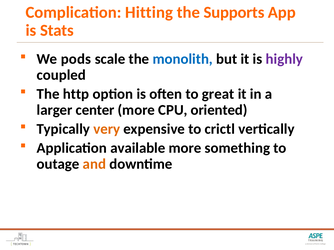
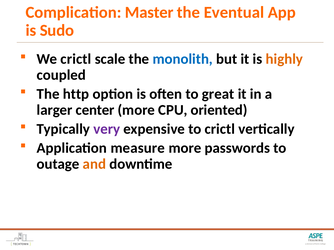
Hitting: Hitting -> Master (149, 12)
Supports: Supports -> Eventual (234, 12)
Stats: Stats -> Sudo (57, 30)
We pods: pods -> crictl (76, 59)
highly colour: purple -> orange (284, 59)
very colour: orange -> purple (107, 129)
available: available -> measure (138, 148)
something: something -> passwords (237, 148)
